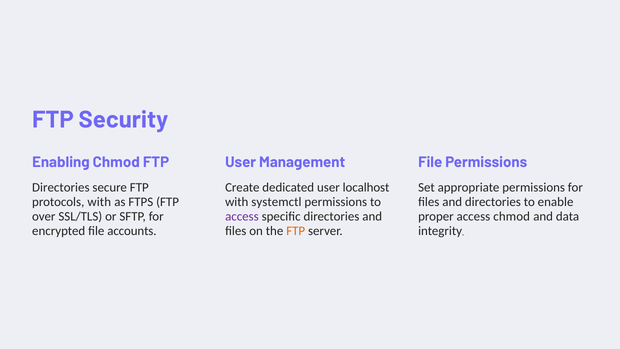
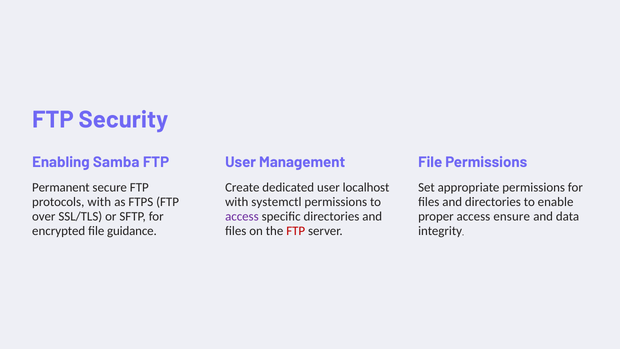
Enabling Chmod: Chmod -> Samba (116, 162)
Directories: Directories -> Permanent (61, 187)
access chmod: chmod -> ensure (512, 216)
FTP colour: orange -> red (296, 231)
accounts: accounts -> guidance (132, 231)
